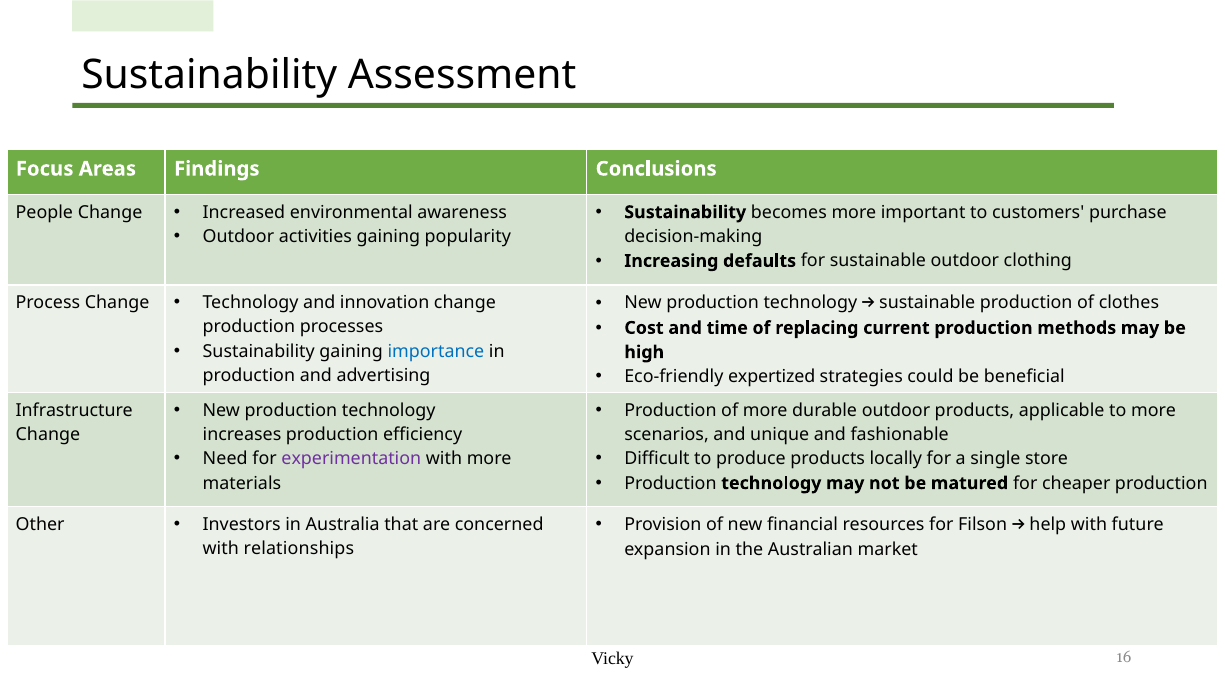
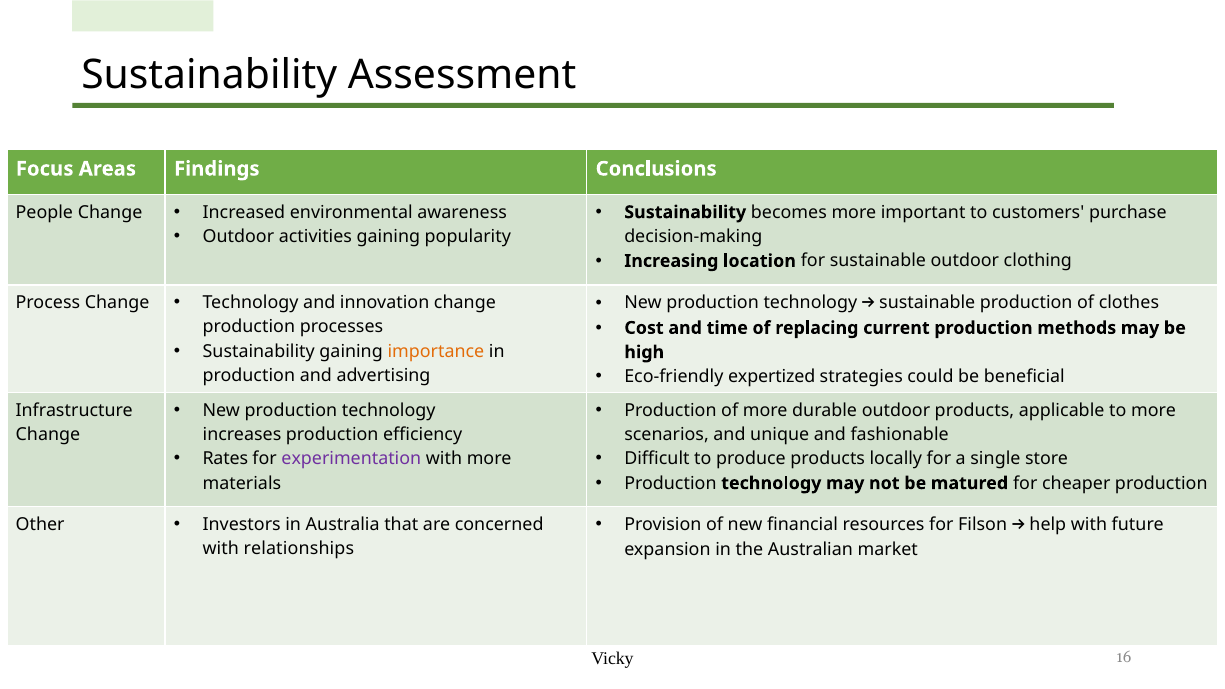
defaults: defaults -> location (760, 261)
importance colour: blue -> orange (436, 351)
Need: Need -> Rates (225, 459)
